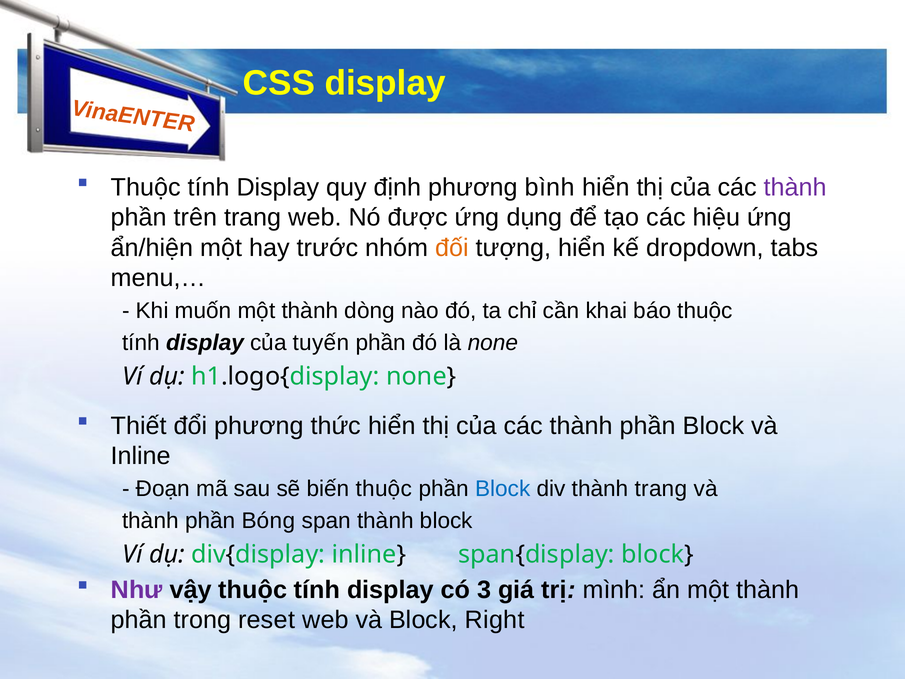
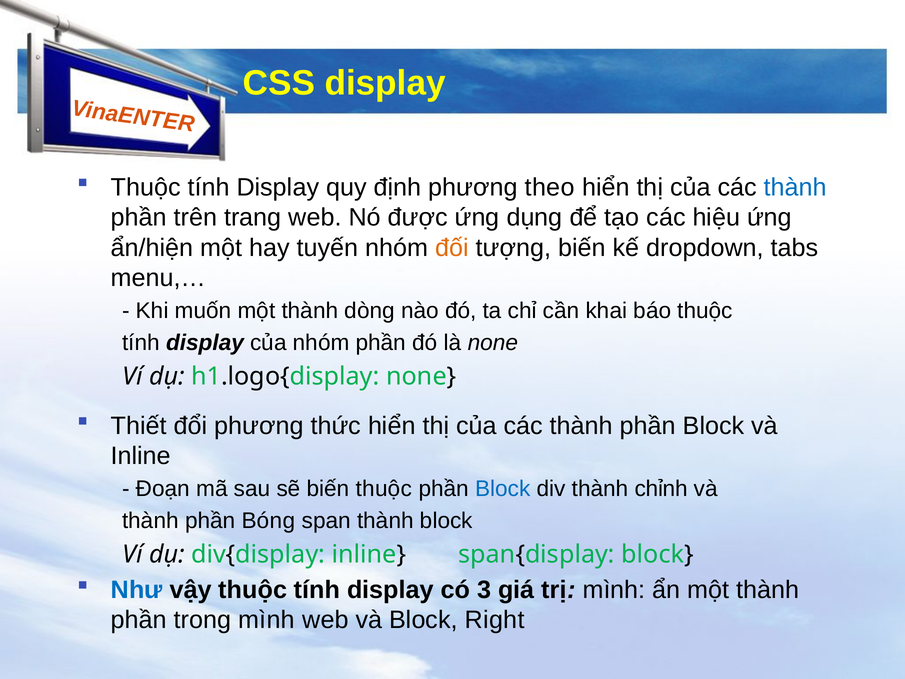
bình: bình -> theo (550, 187)
thành colour: purple -> blue (795, 187)
trước: trước -> tuyến (328, 248)
tượng hiển: hiển -> biến (582, 248)
của tuyến: tuyến -> nhóm (321, 343)
thành trang: trang -> chỉnh (661, 489)
Như colour: purple -> blue (137, 590)
trong reset: reset -> mình (267, 620)
